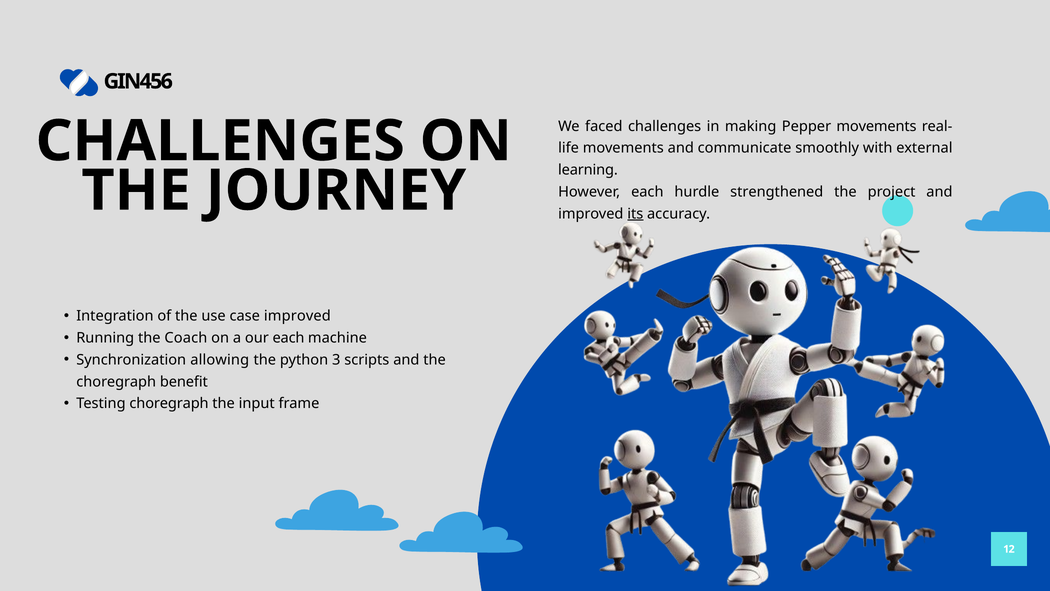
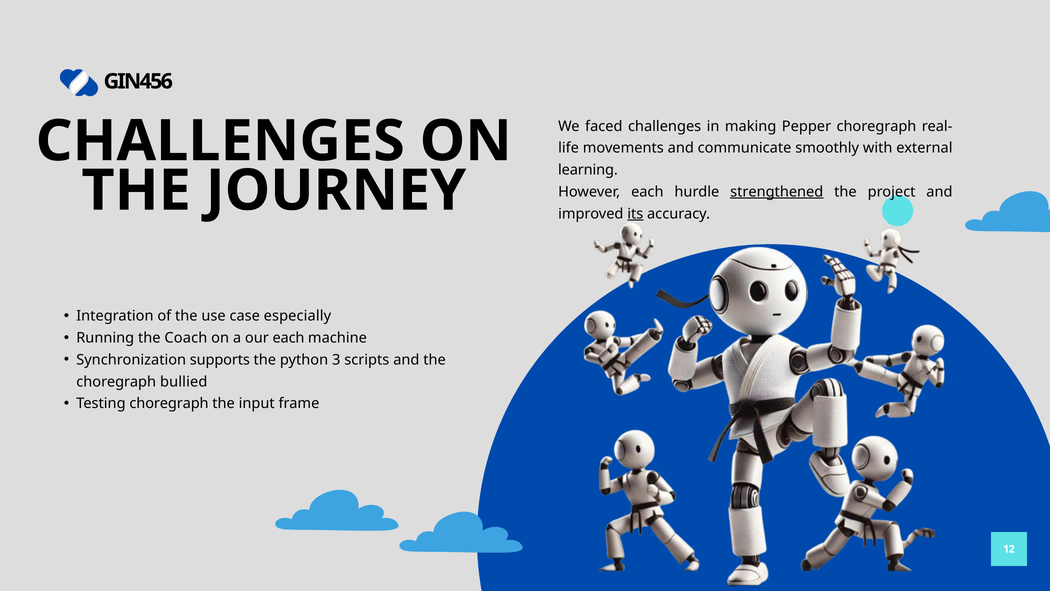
Pepper movements: movements -> choregraph (876, 126)
strengthened underline: none -> present (777, 192)
case improved: improved -> especially (297, 316)
allowing: allowing -> supports (220, 360)
benefit: benefit -> bullied (184, 382)
